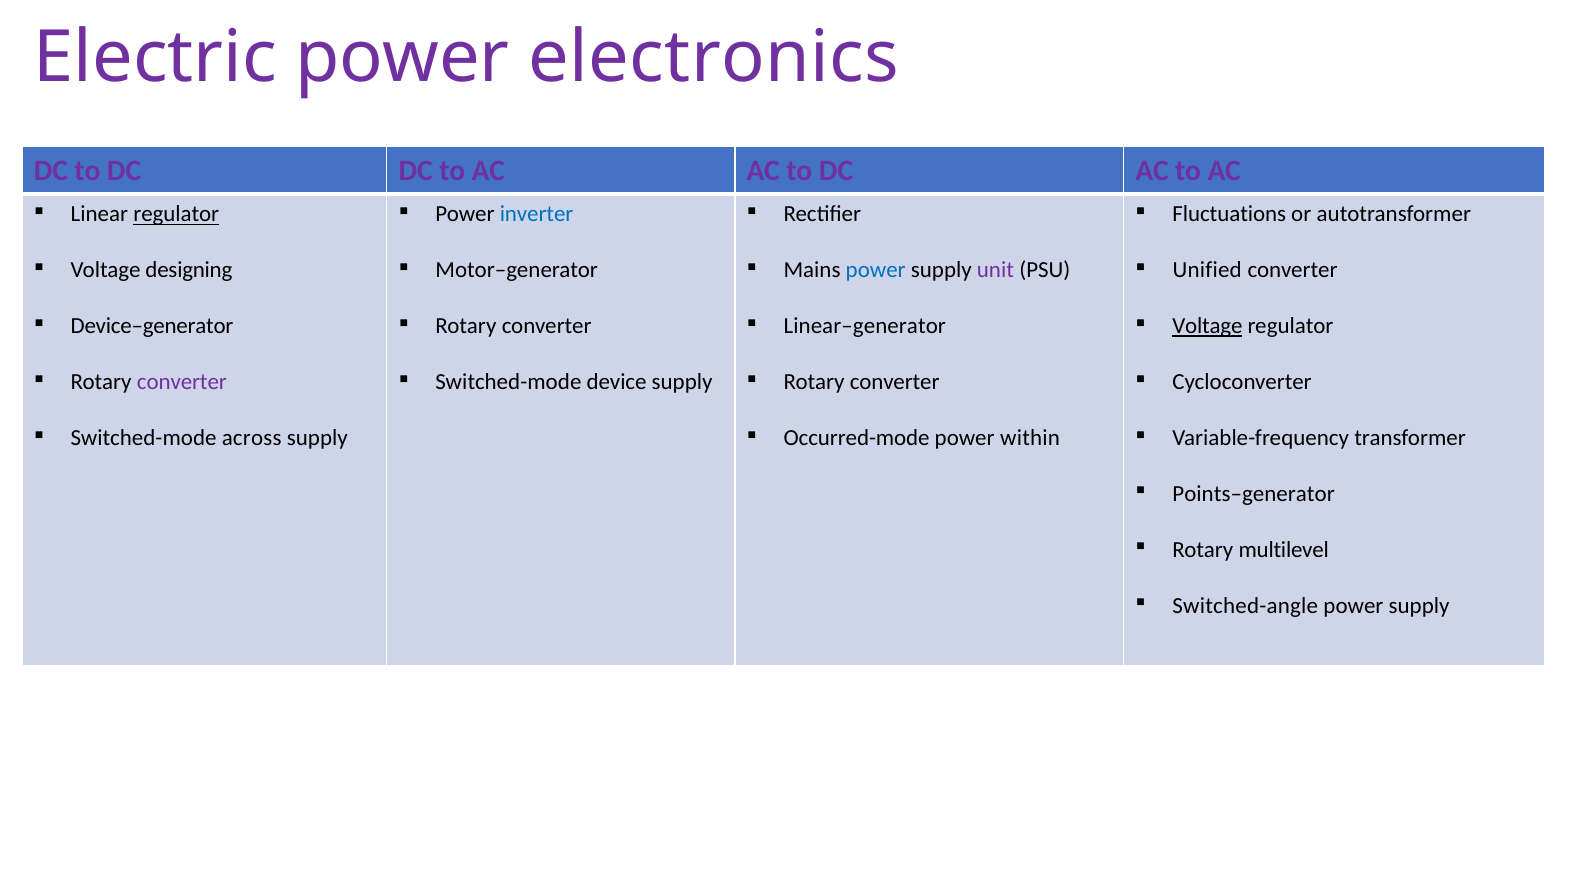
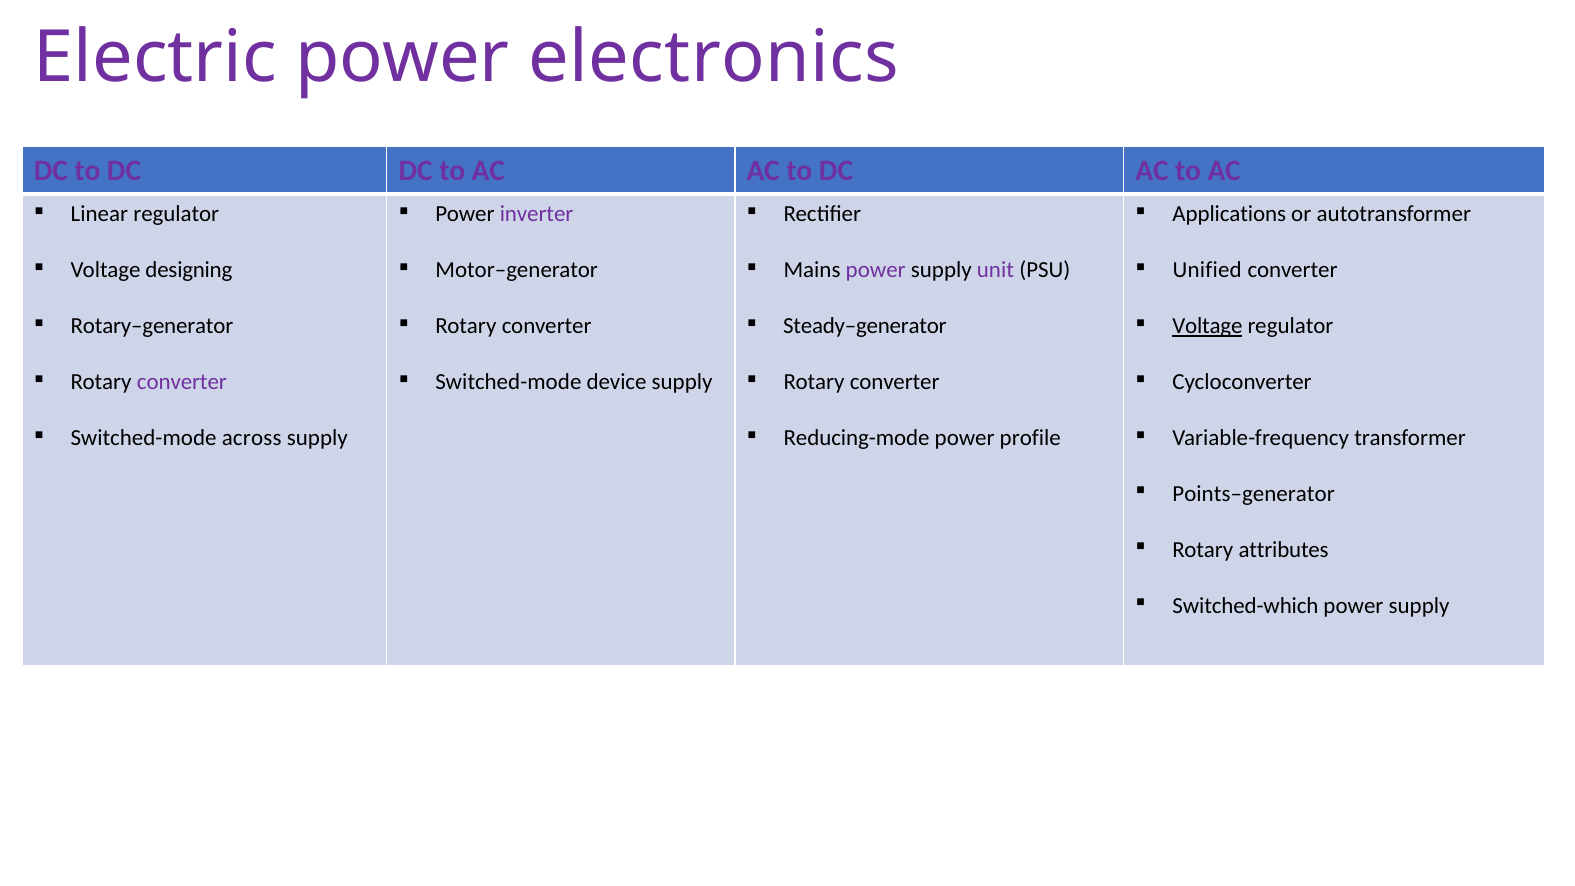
regulator underline: present -> none (176, 214)
inverter colour: blue -> purple (537, 214)
Fluctuations: Fluctuations -> Applications (1229, 214)
power colour: blue -> purple (876, 270)
Device–generator: Device–generator -> Rotary–generator (152, 326)
Linear–generator: Linear–generator -> Steady–generator (865, 326)
Occurred-mode: Occurred-mode -> Reducing-mode (857, 438)
within: within -> profile (1030, 438)
multilevel: multilevel -> attributes (1284, 550)
Switched-angle: Switched-angle -> Switched-which (1245, 606)
